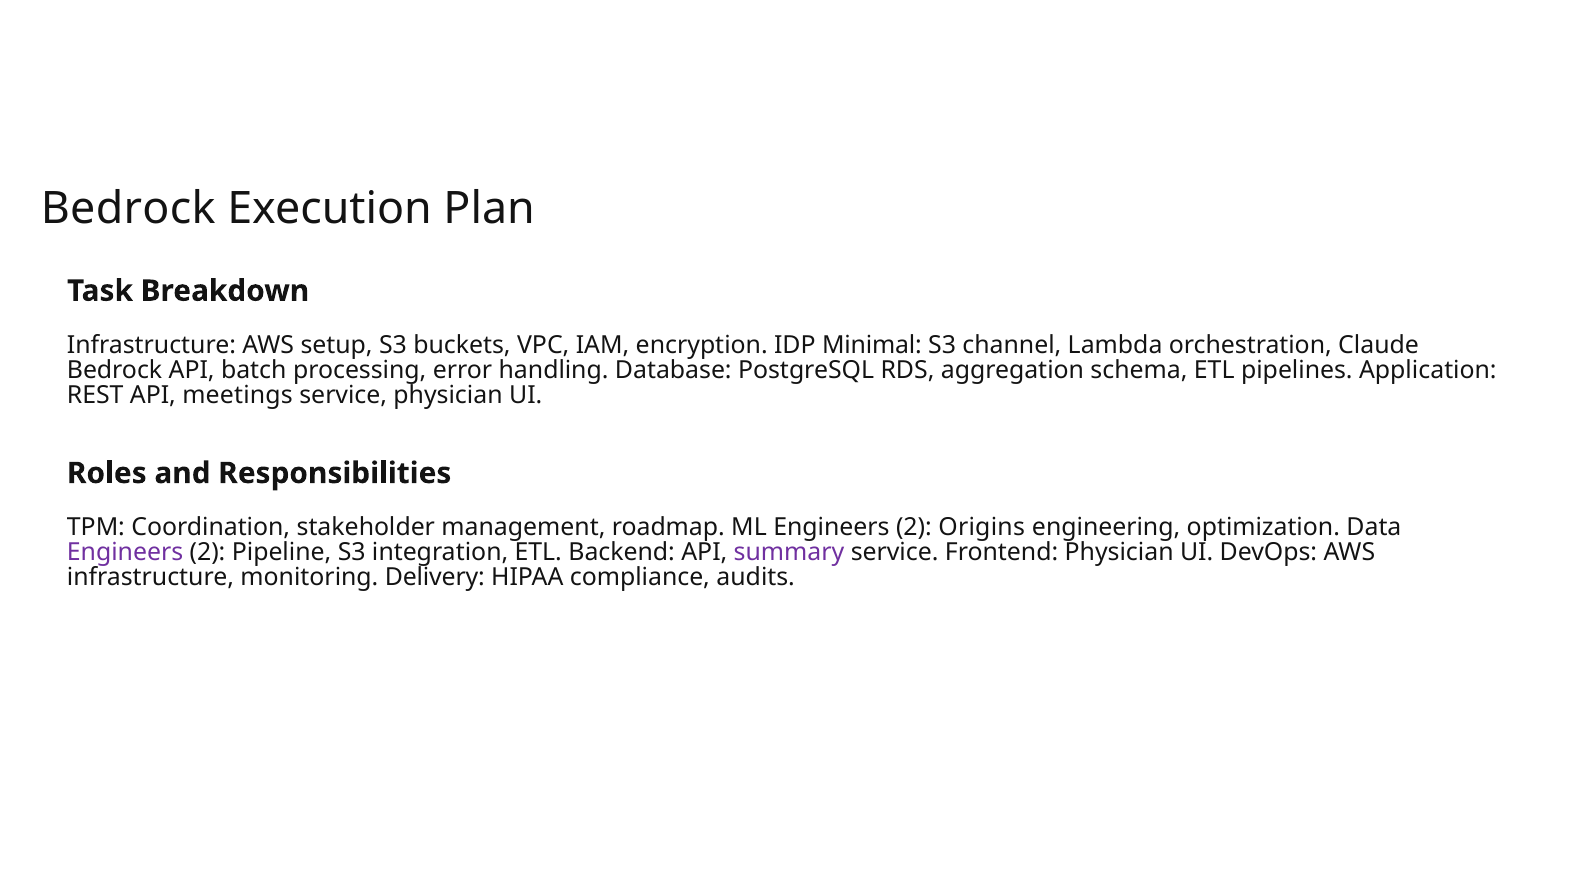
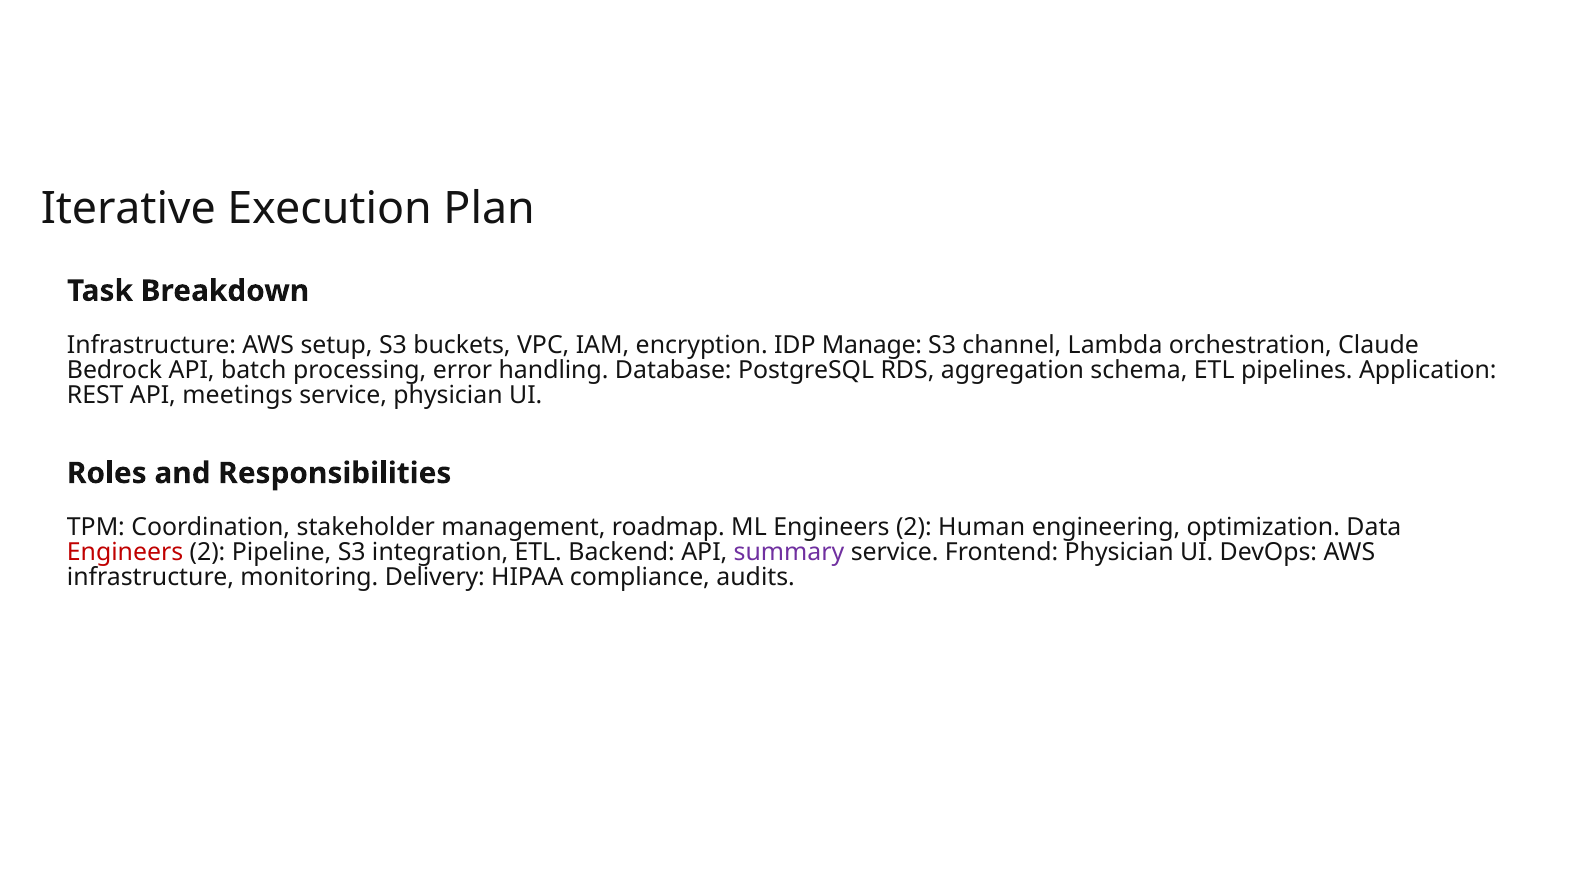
Bedrock: Bedrock -> Iterative (128, 208)
Minimal: Minimal -> Manage (872, 345)
Origins: Origins -> Human (982, 528)
Engineers colour: purple -> red (125, 553)
